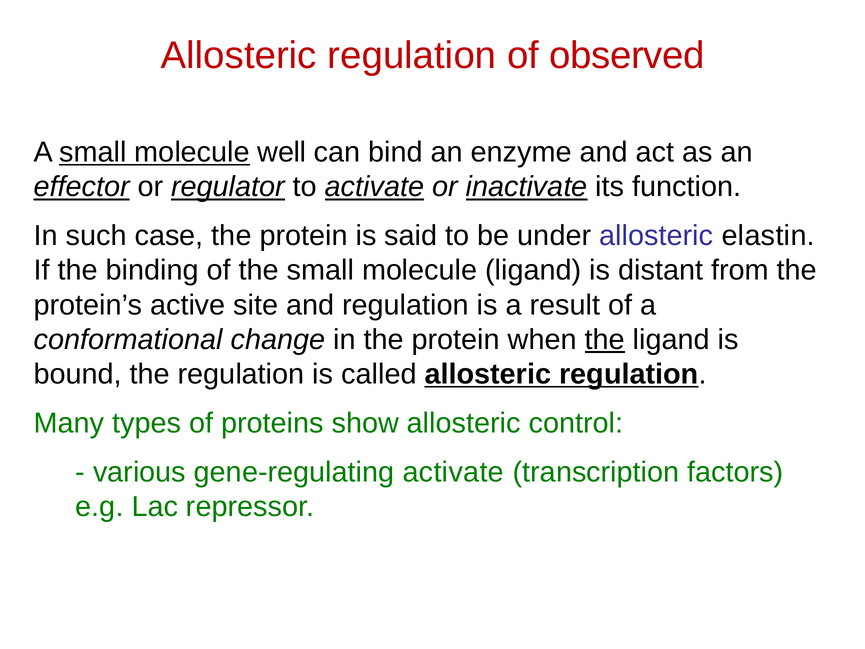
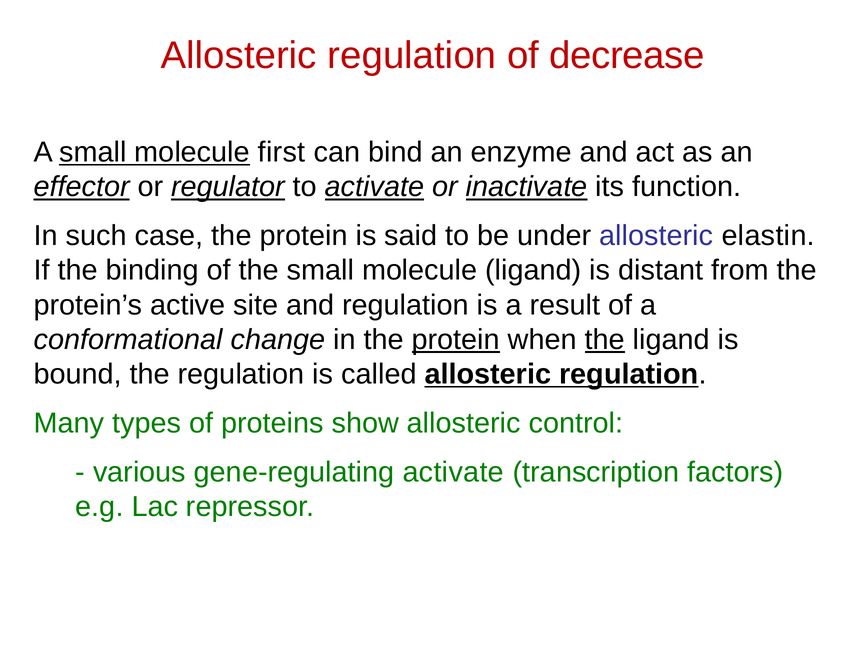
observed: observed -> decrease (627, 56)
well: well -> first (282, 152)
protein underline: none -> present (456, 340)
